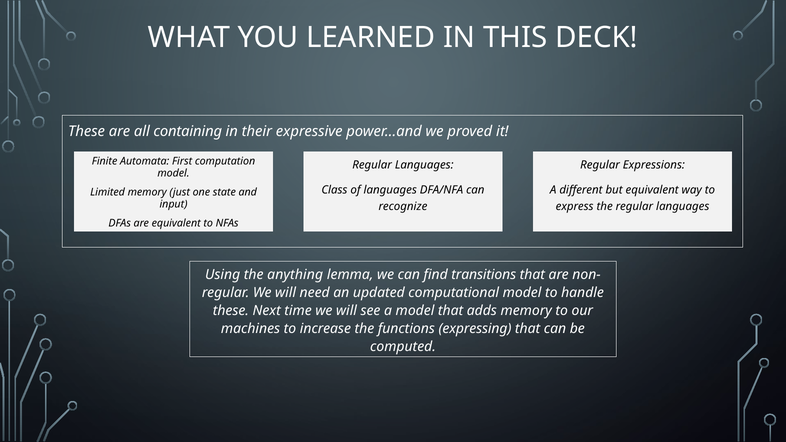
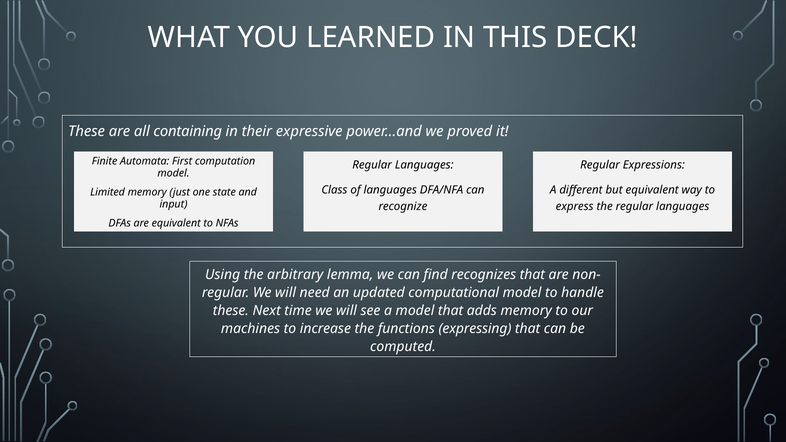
anything: anything -> arbitrary (295, 275)
transitions: transitions -> recognizes (484, 275)
